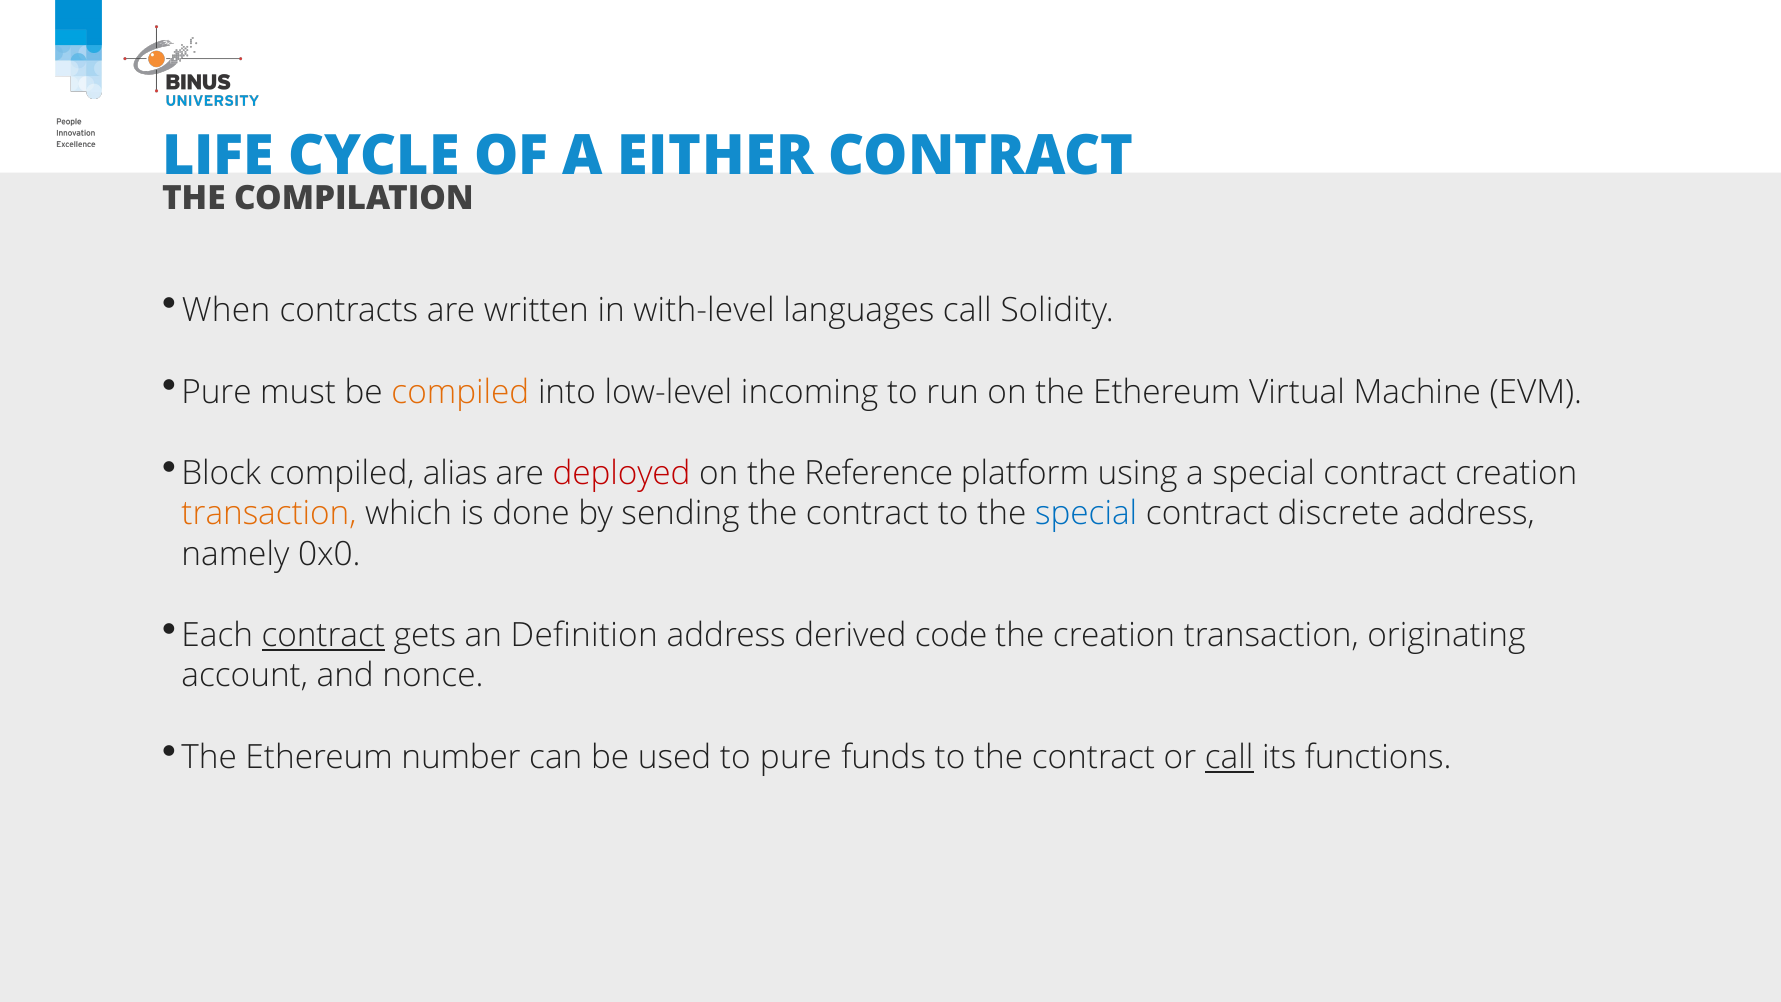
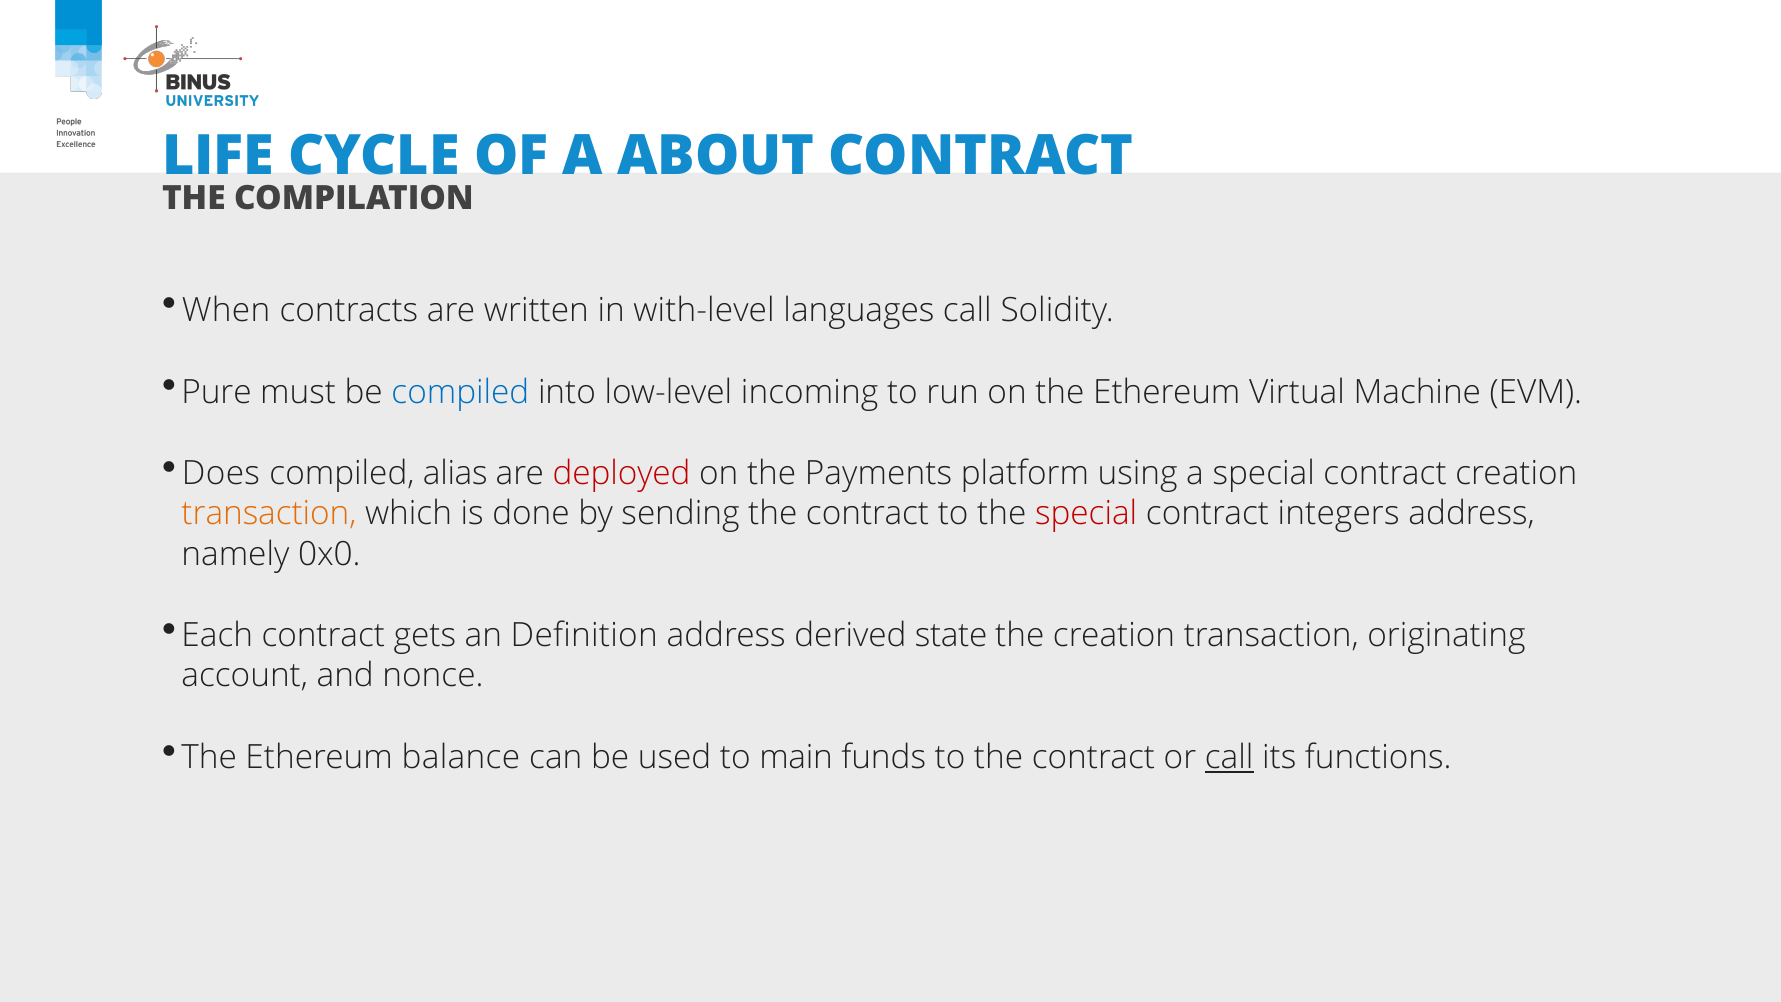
EITHER: EITHER -> ABOUT (716, 156)
compiled colour: orange -> blue (460, 392)
Block: Block -> Does (221, 474)
Reference: Reference -> Payments (879, 474)
special colour: blue -> red (1086, 514)
discrete: discrete -> integers (1339, 514)
contract underline: present -> none (323, 636)
code: code -> state (951, 636)
number: number -> balance (461, 758)
to pure: pure -> main (796, 758)
